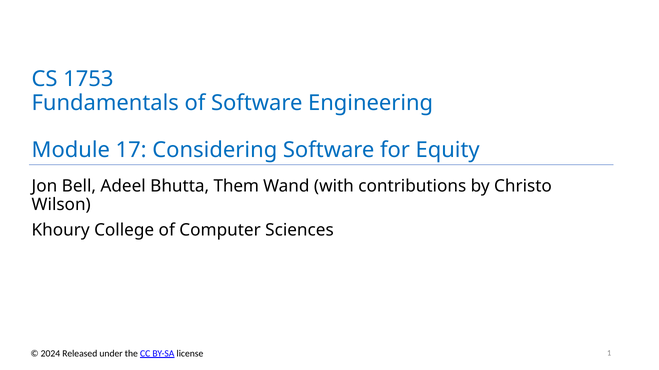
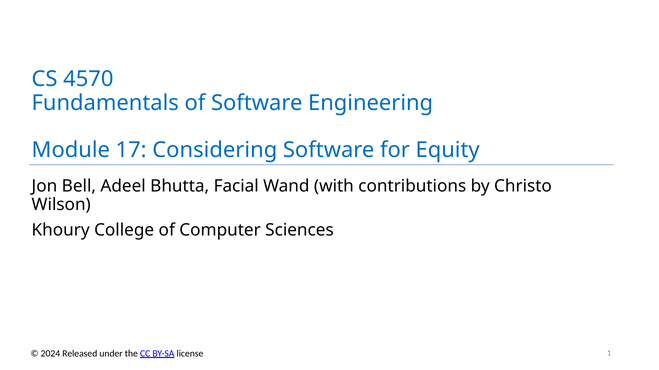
1753: 1753 -> 4570 (88, 79)
Them: Them -> Facial (236, 187)
